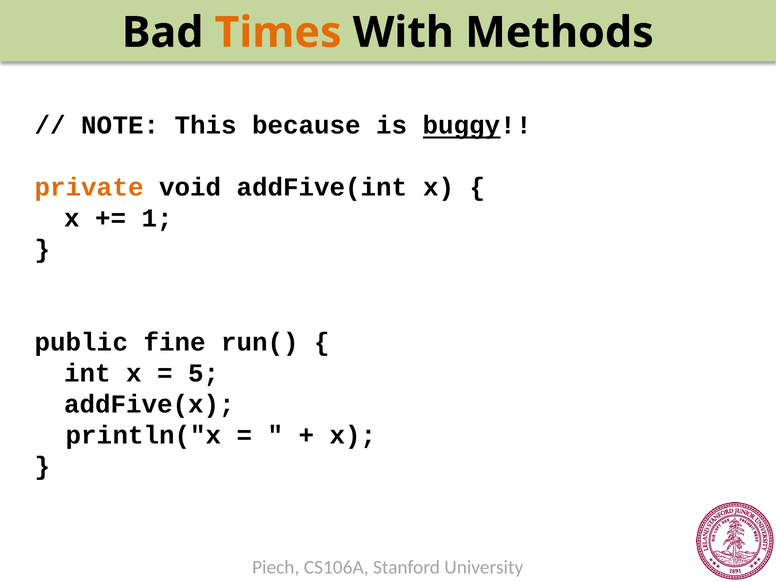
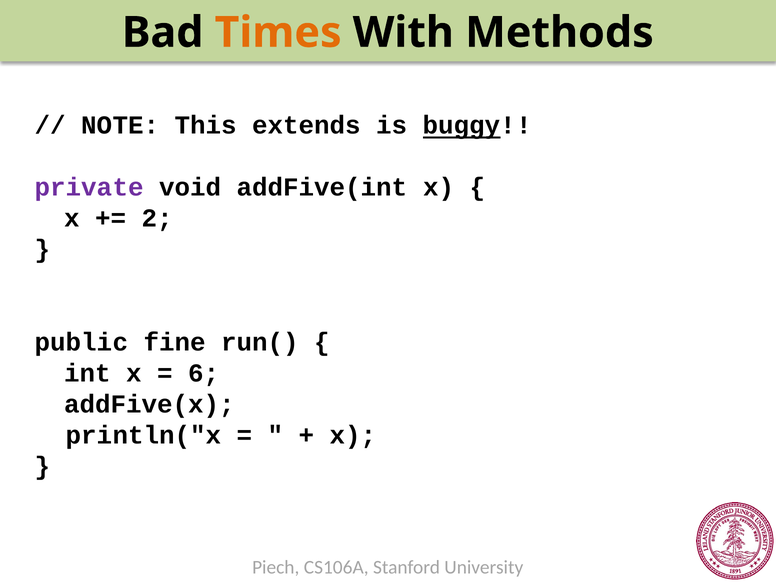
because: because -> extends (307, 125)
private colour: orange -> purple (89, 187)
1: 1 -> 2 (157, 218)
5: 5 -> 6 (204, 373)
